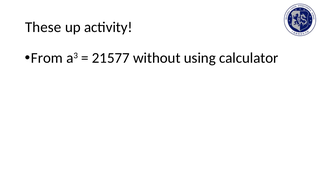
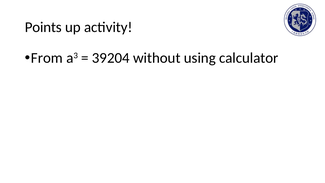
These: These -> Points (43, 27)
21577: 21577 -> 39204 (111, 58)
